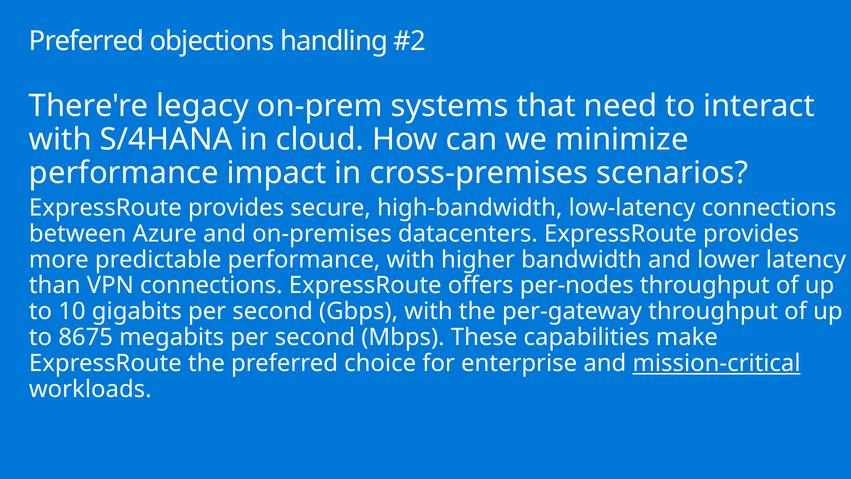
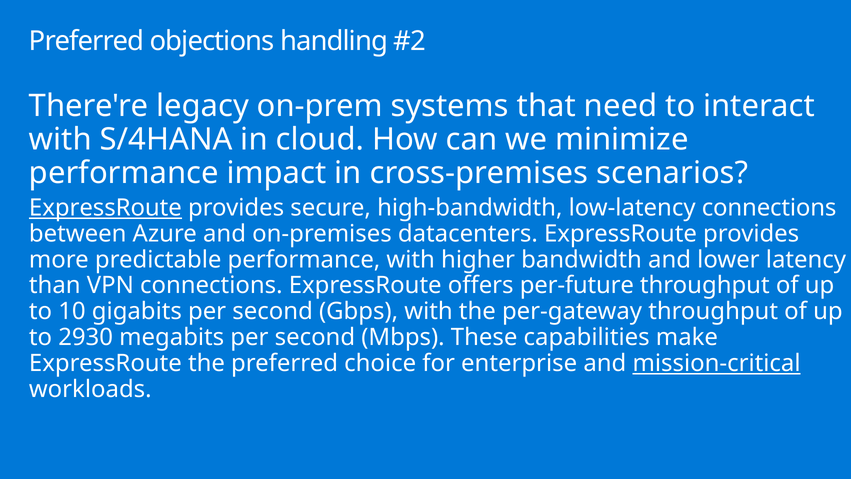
ExpressRoute underline: none -> present (105, 208)
per-nodes: per-nodes -> per-future (577, 285)
8675: 8675 -> 2930 (86, 337)
